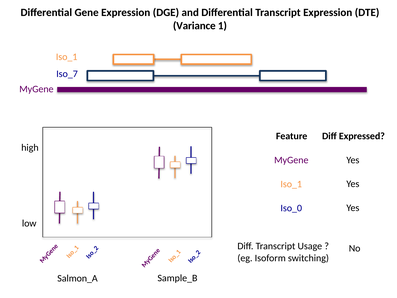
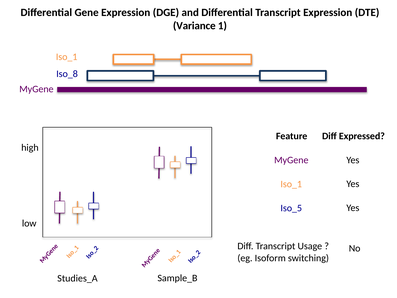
Iso_7: Iso_7 -> Iso_8 (67, 74)
Iso_0: Iso_0 -> Iso_5 (291, 208)
Salmon_A: Salmon_A -> Studies_A (77, 278)
